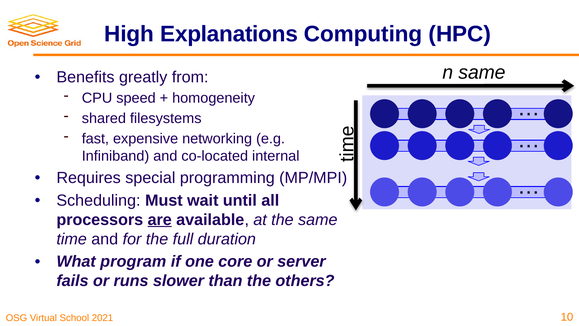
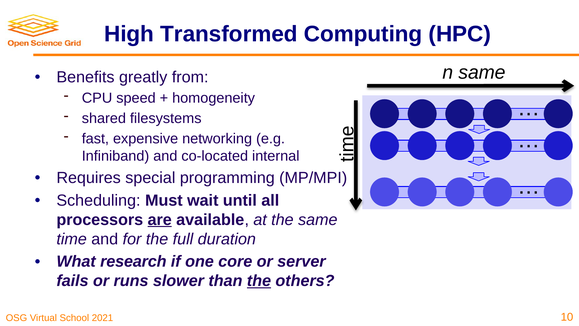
Explanations: Explanations -> Transformed (229, 34)
program: program -> research (133, 261)
the underline: none -> present (259, 281)
